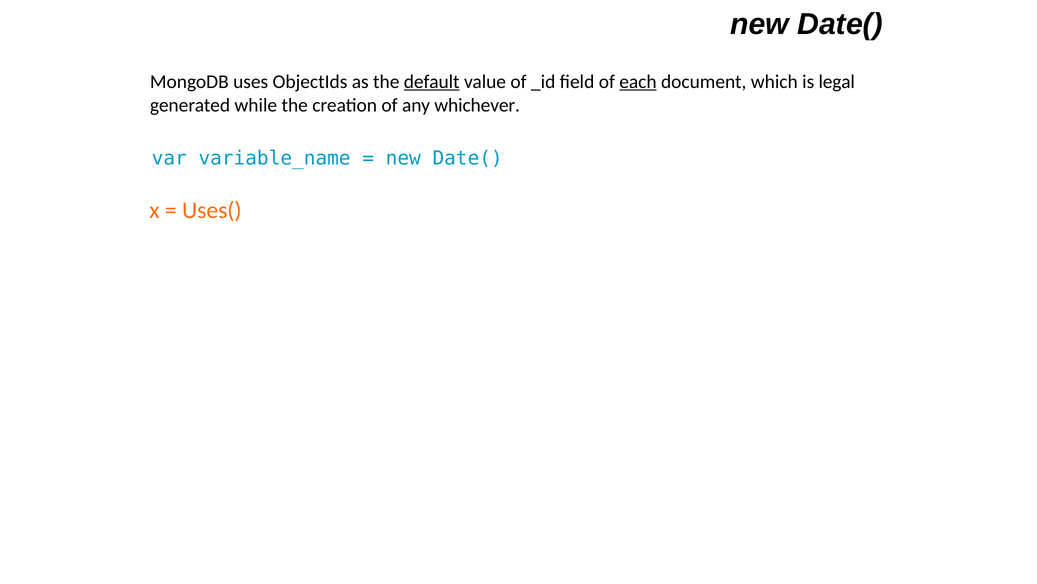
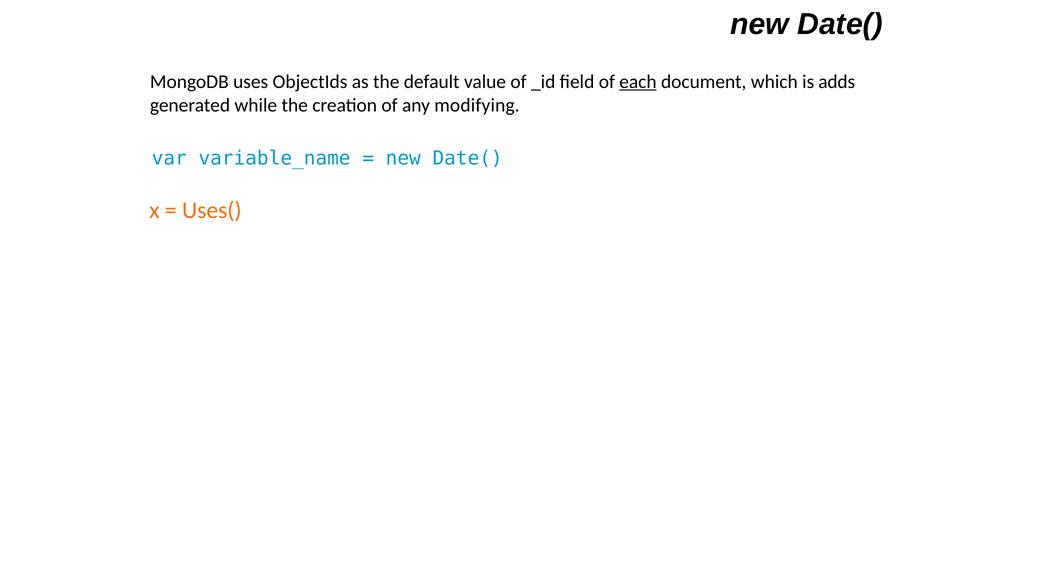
default underline: present -> none (432, 82)
legal: legal -> adds (837, 82)
whichever: whichever -> modifying (477, 105)
